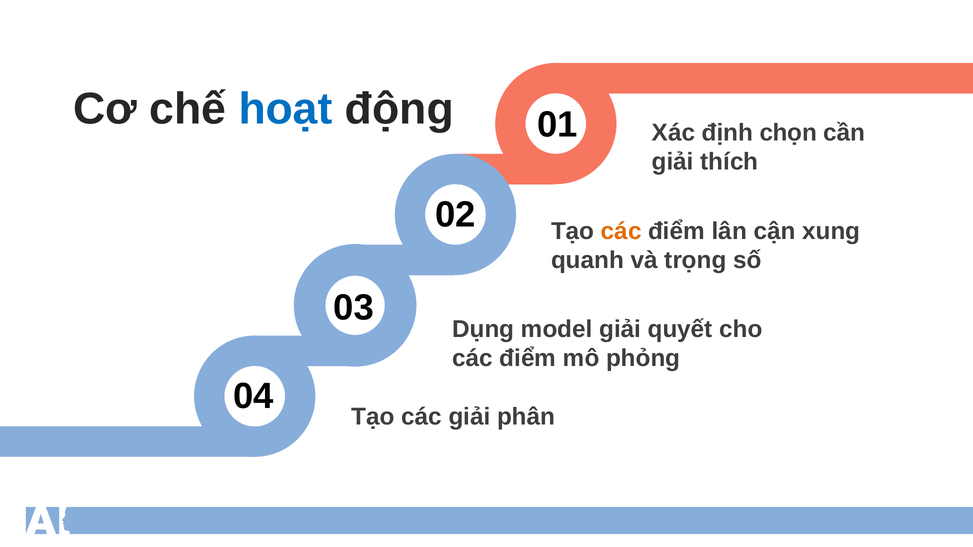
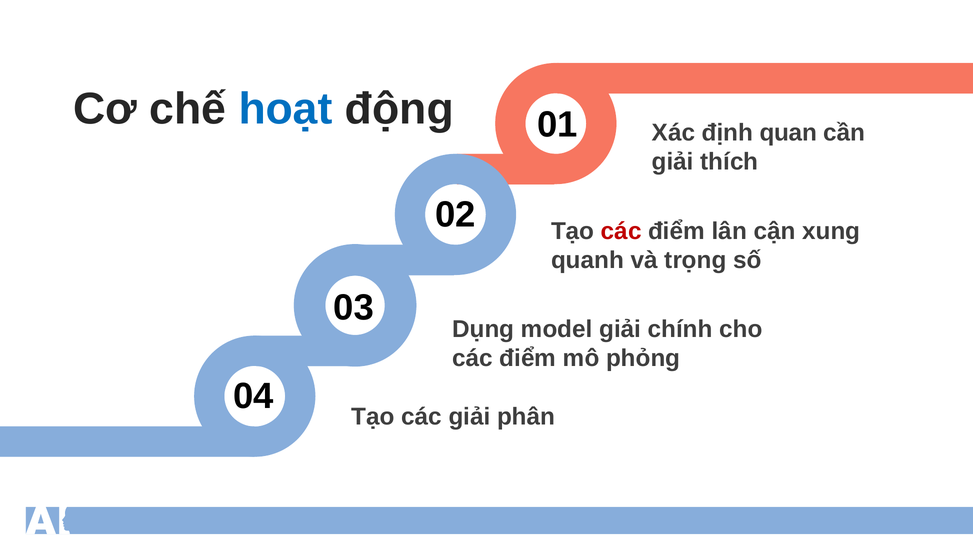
chọn: chọn -> quan (788, 133)
các colour: orange -> red (621, 231)
quyết: quyết -> chính (680, 329)
